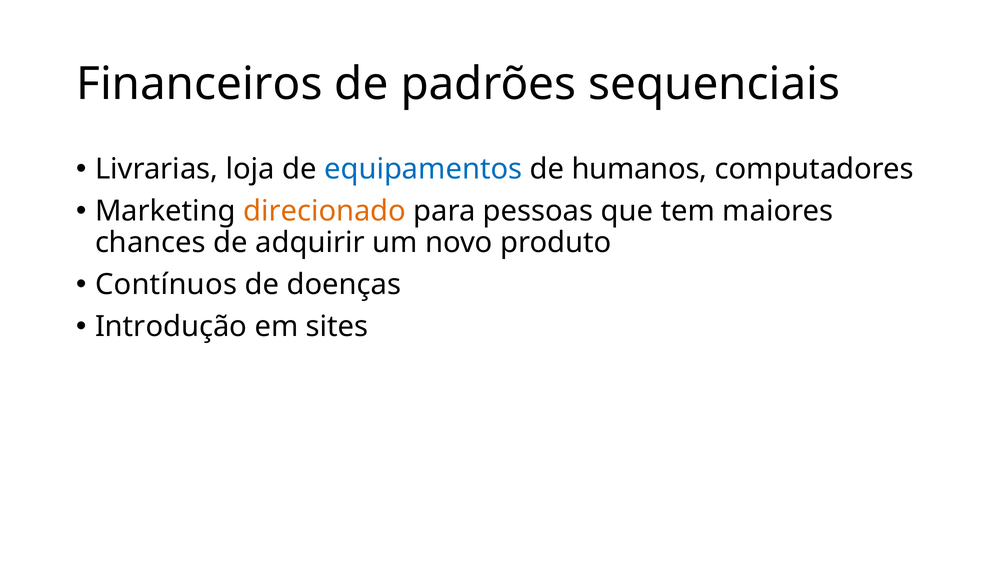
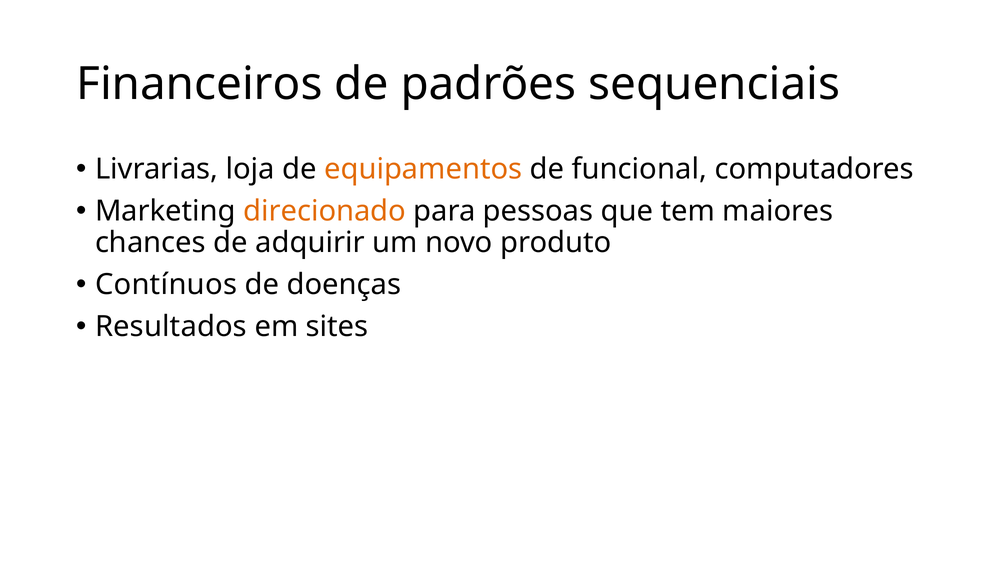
equipamentos colour: blue -> orange (423, 169)
humanos: humanos -> funcional (639, 169)
Introdução: Introdução -> Resultados (171, 327)
